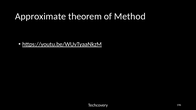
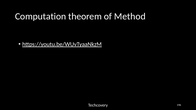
Approximate: Approximate -> Computation (41, 16)
